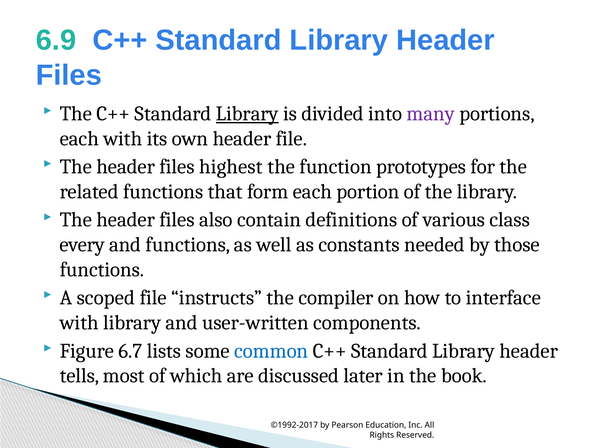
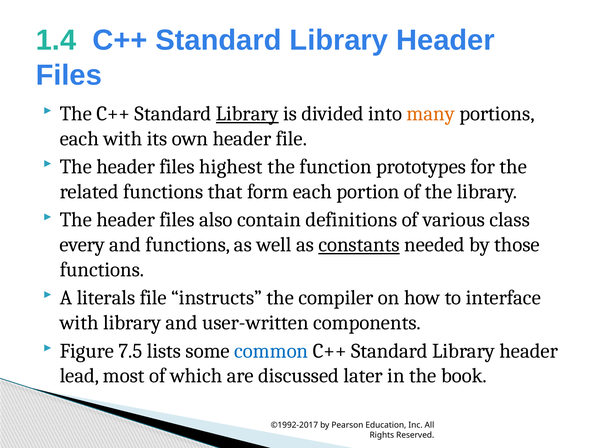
6.9: 6.9 -> 1.4 (56, 40)
many colour: purple -> orange (431, 114)
constants underline: none -> present (359, 245)
scoped: scoped -> literals (106, 298)
6.7: 6.7 -> 7.5 (130, 351)
tells: tells -> lead (79, 376)
